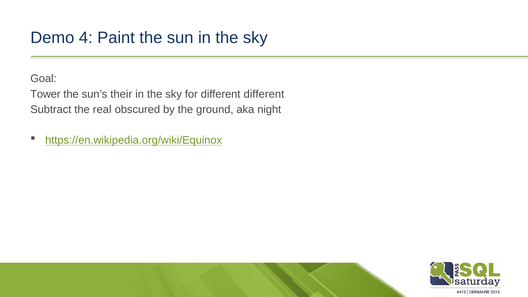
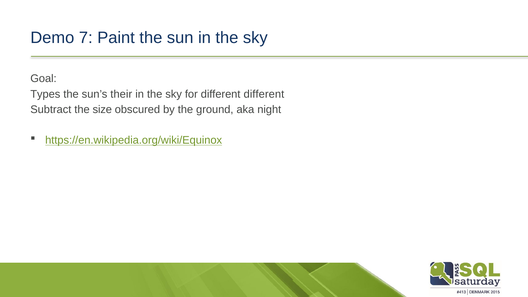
4: 4 -> 7 (86, 38)
Tower: Tower -> Types (45, 94)
real: real -> size (102, 110)
